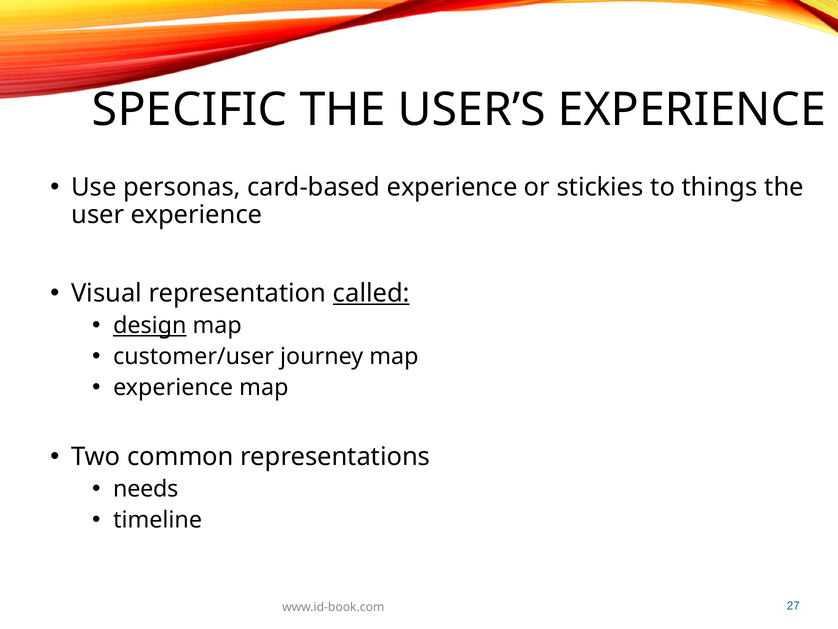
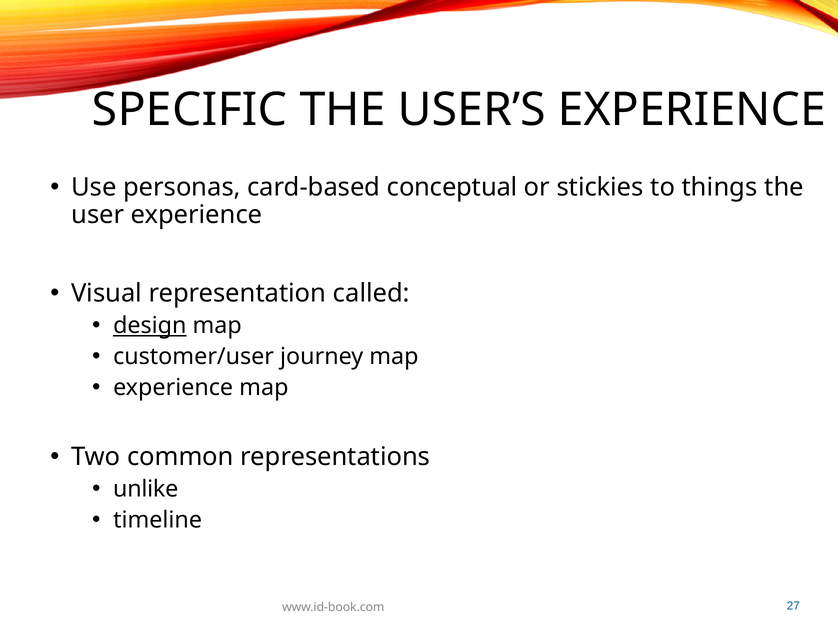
card-based experience: experience -> conceptual (452, 187)
called underline: present -> none (371, 293)
needs: needs -> unlike (146, 488)
